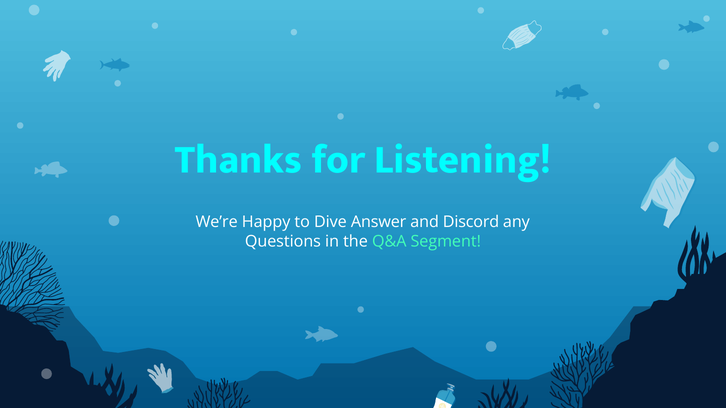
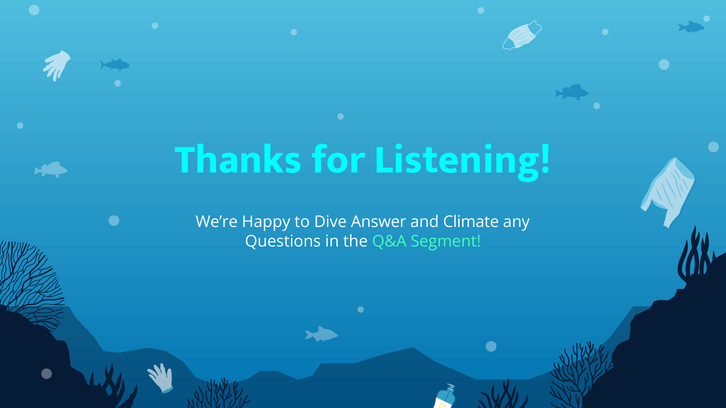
Discord: Discord -> Climate (471, 222)
